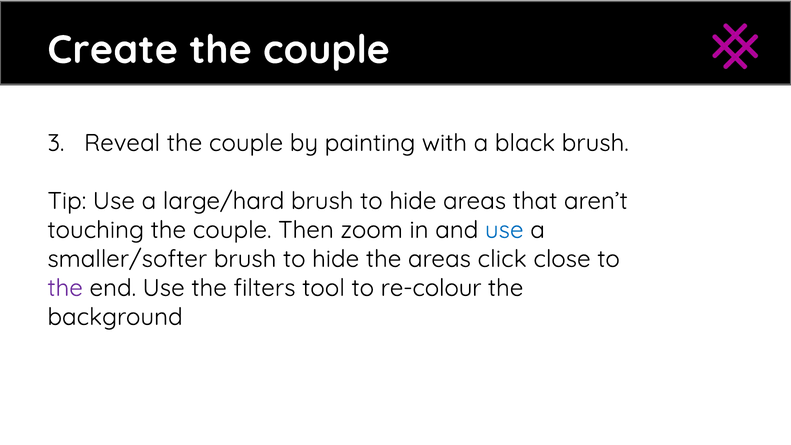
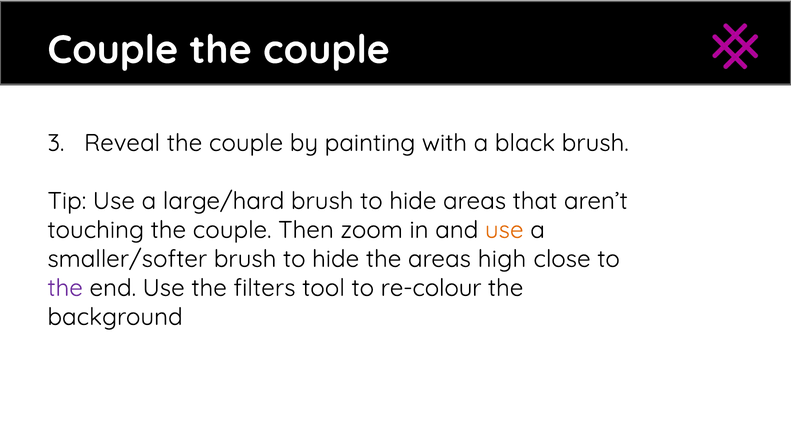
Create: Create -> Couple (113, 50)
use colour: blue -> orange (504, 230)
click: click -> high (502, 259)
